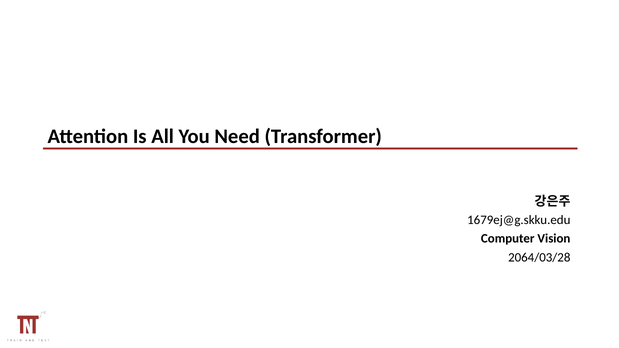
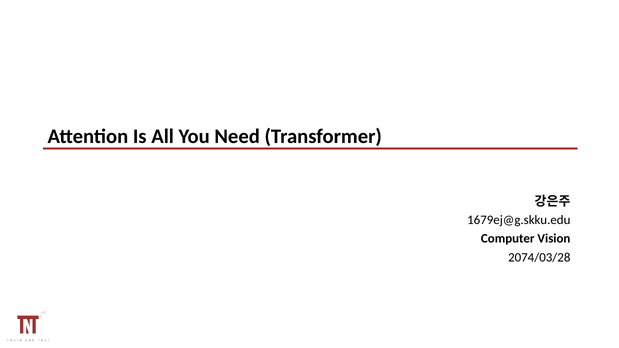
2064/03/28: 2064/03/28 -> 2074/03/28 (539, 257)
